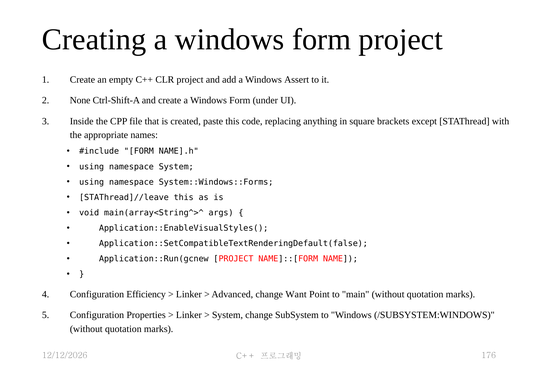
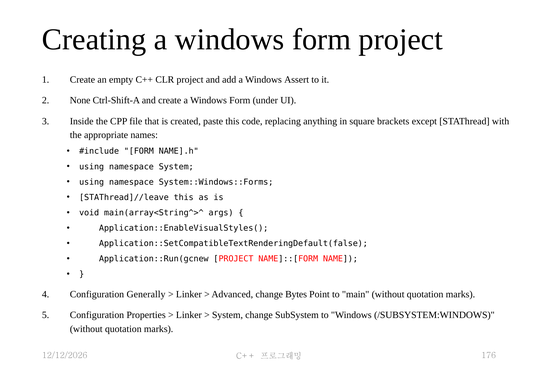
Efficiency: Efficiency -> Generally (146, 294)
Want: Want -> Bytes (296, 294)
